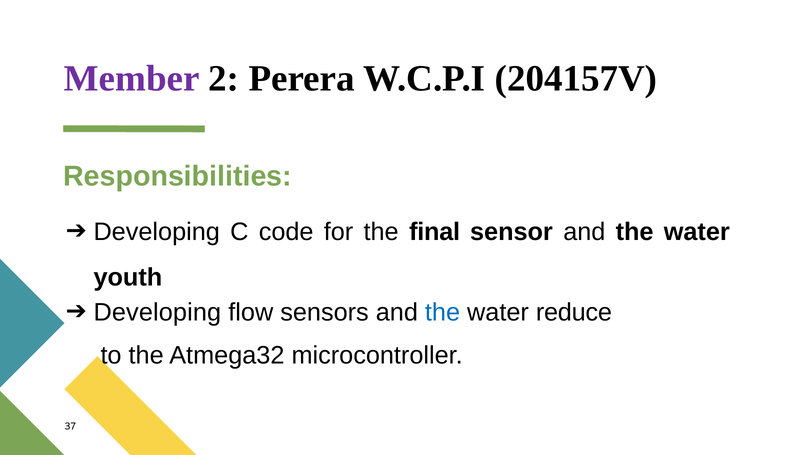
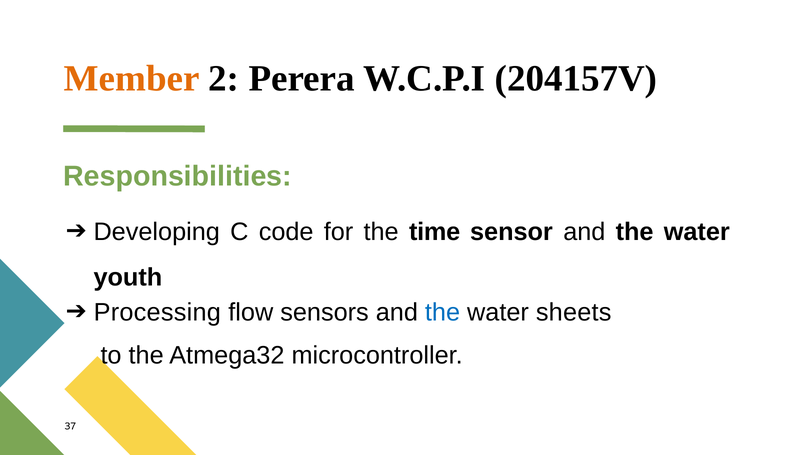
Member colour: purple -> orange (132, 79)
final: final -> time (435, 232)
Developing: Developing -> Processing (157, 312)
reduce: reduce -> sheets (574, 312)
